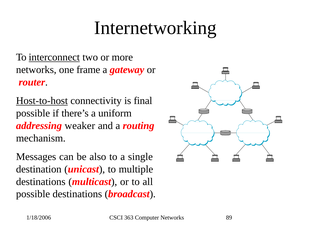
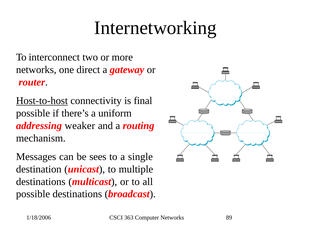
interconnect underline: present -> none (54, 57)
frame: frame -> direct (88, 70)
also: also -> sees (98, 157)
